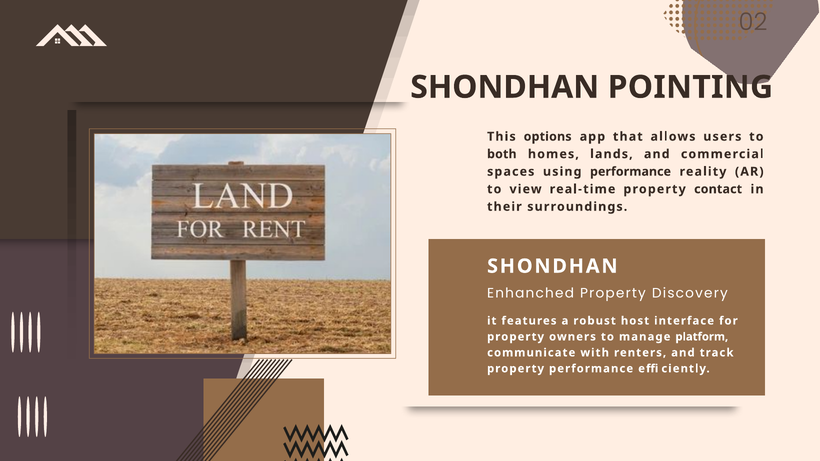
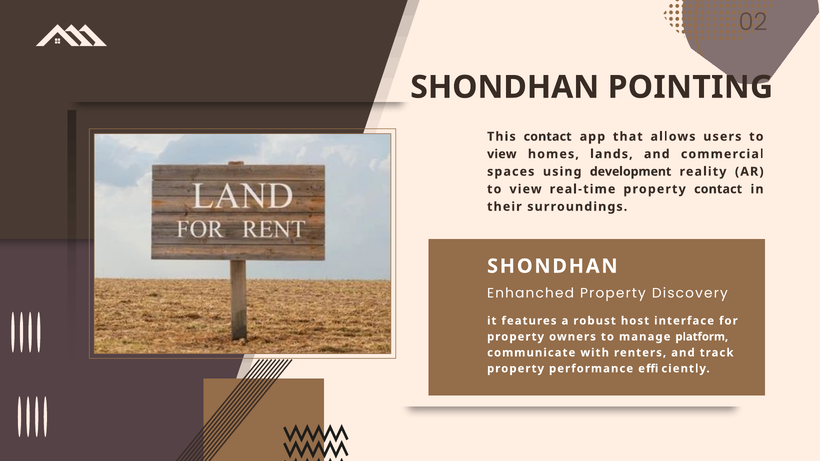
This options: options -> contact (548, 137)
both: both -> view (502, 154)
using performance: performance -> development (631, 172)
